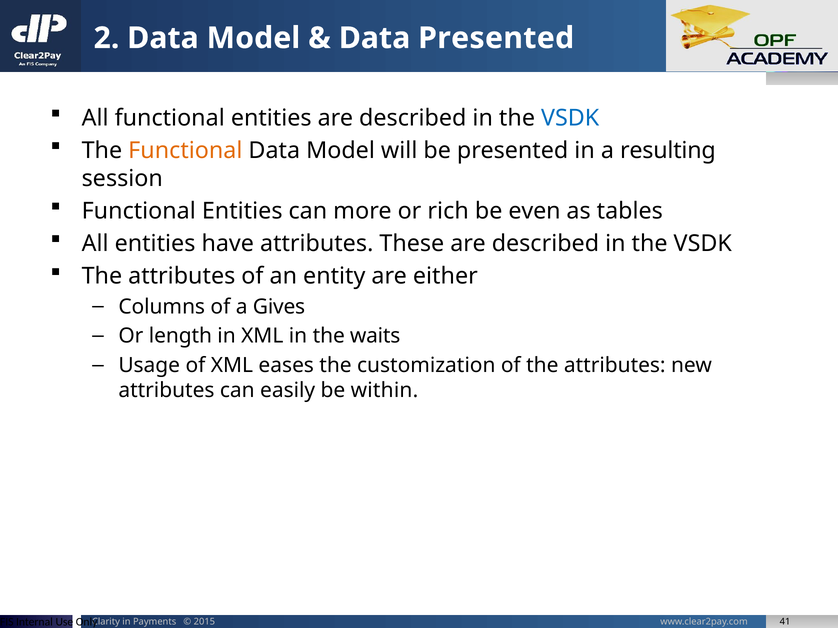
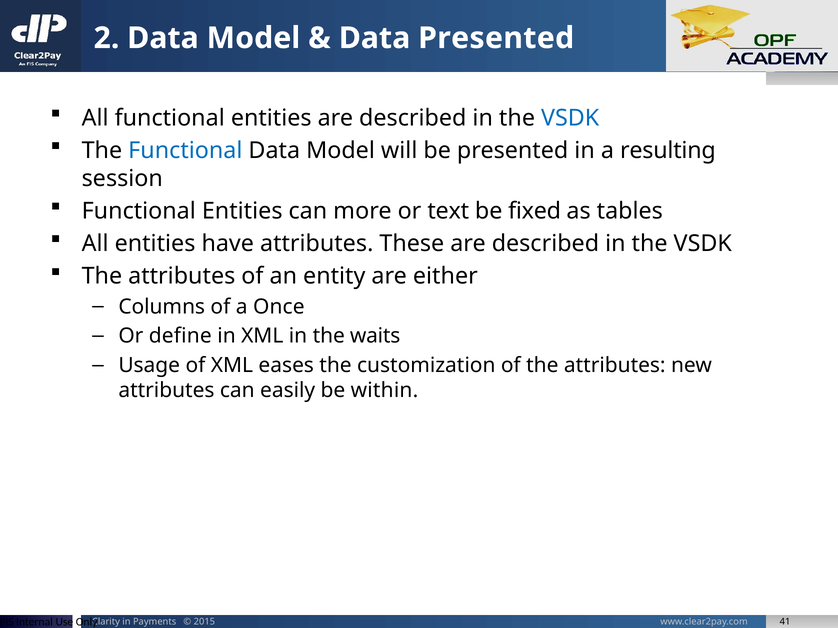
Functional colour: orange -> blue (185, 151)
rich: rich -> text (448, 211)
even: even -> fixed (535, 211)
Gives: Gives -> Once (279, 307)
length: length -> define (180, 336)
